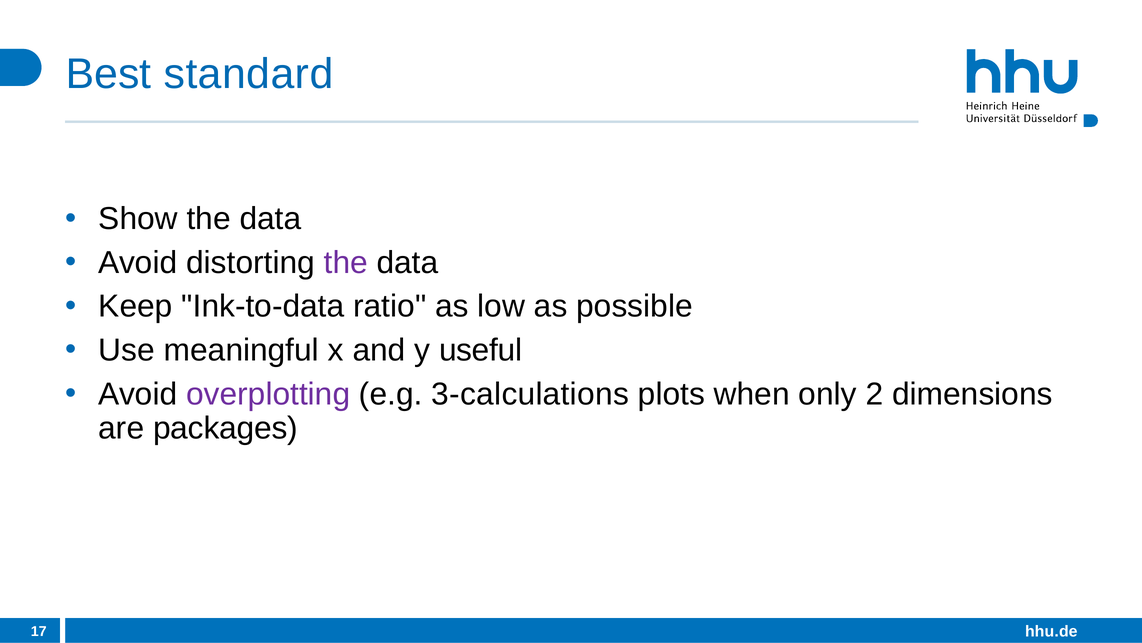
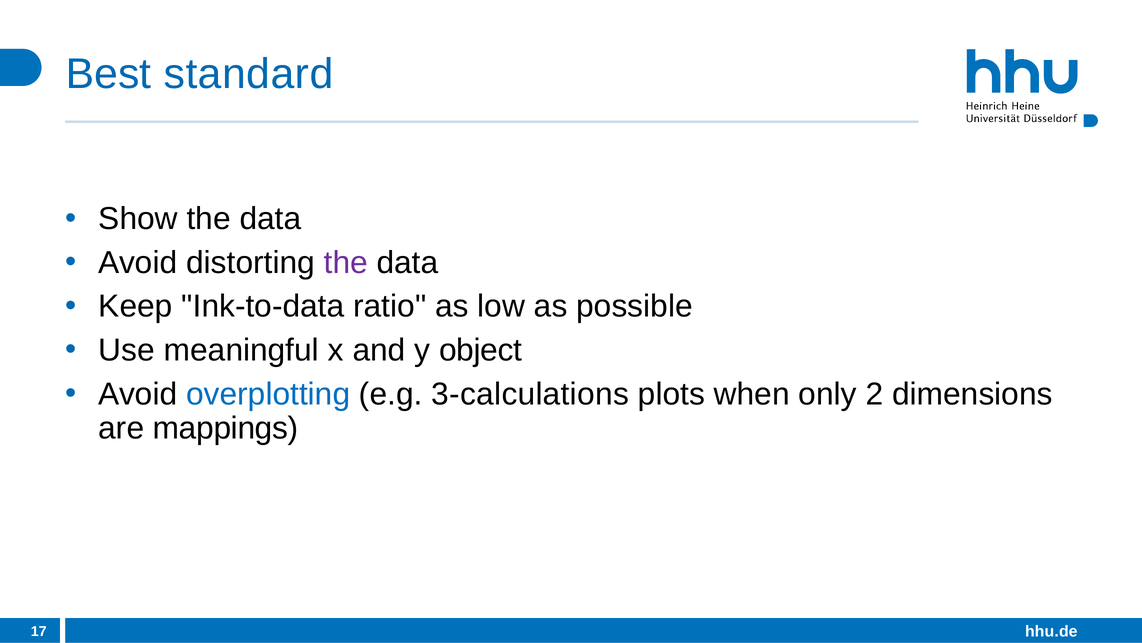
useful: useful -> object (481, 350)
overplotting colour: purple -> blue (268, 394)
packages: packages -> mappings (226, 428)
